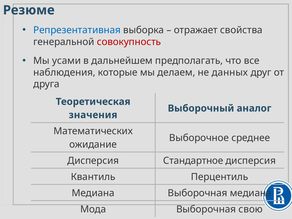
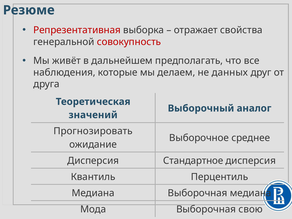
Репрезентативная colour: blue -> red (77, 30)
усами: усами -> живёт (67, 61)
значения: значения -> значений (93, 115)
Математических: Математических -> Прогнозировать (93, 131)
